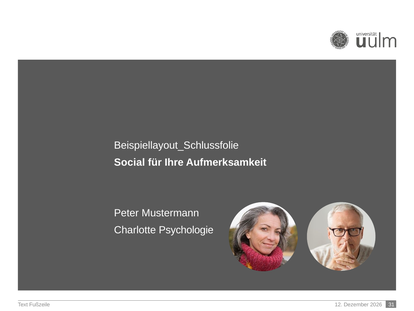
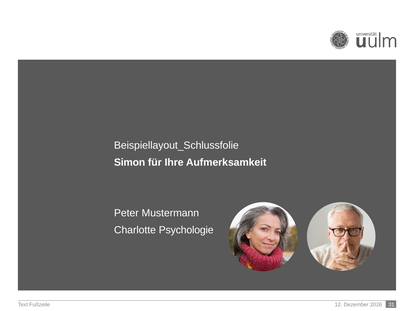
Social: Social -> Simon (130, 162)
